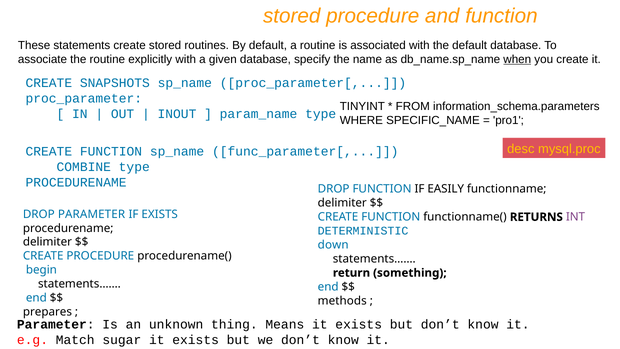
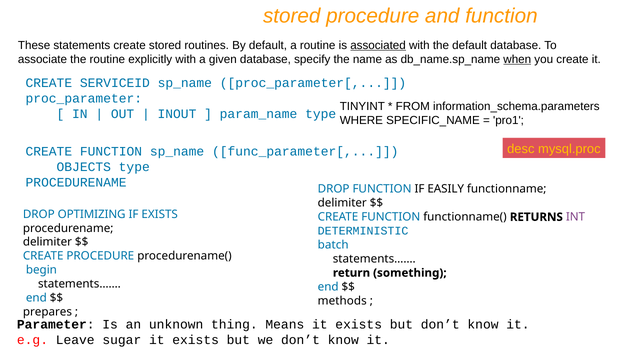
associated underline: none -> present (378, 45)
SNAPSHOTS: SNAPSHOTS -> SERVICEID (115, 83)
COMBINE: COMBINE -> OBJECTS (84, 167)
DROP PARAMETER: PARAMETER -> OPTIMIZING (92, 214)
down: down -> batch (333, 245)
Match: Match -> Leave (75, 340)
